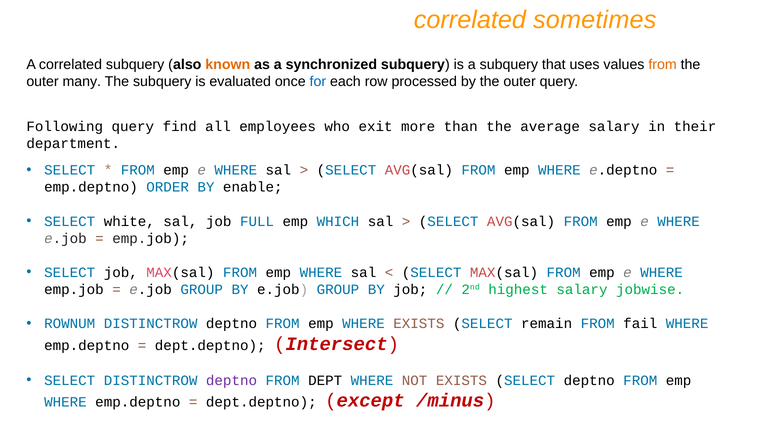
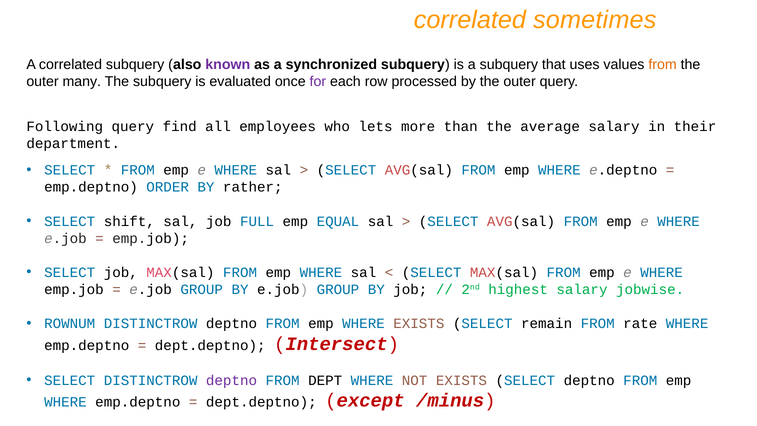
known colour: orange -> purple (228, 64)
for colour: blue -> purple (318, 81)
exit: exit -> lets (376, 127)
enable: enable -> rather (253, 187)
white: white -> shift (129, 221)
WHICH: WHICH -> EQUAL (338, 221)
fail: fail -> rate (640, 323)
